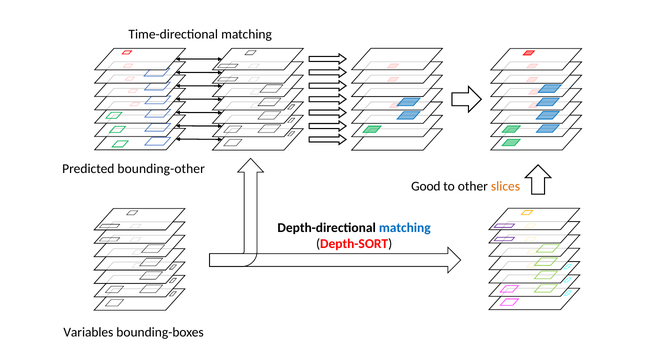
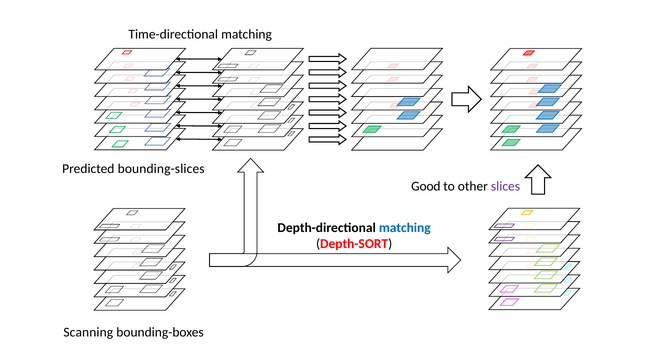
bounding-other: bounding-other -> bounding-slices (161, 169)
slices colour: orange -> purple (506, 186)
Variables: Variables -> Scanning (88, 332)
